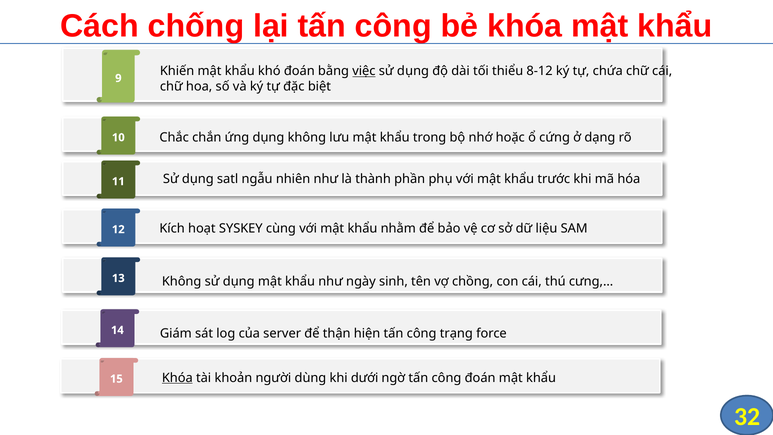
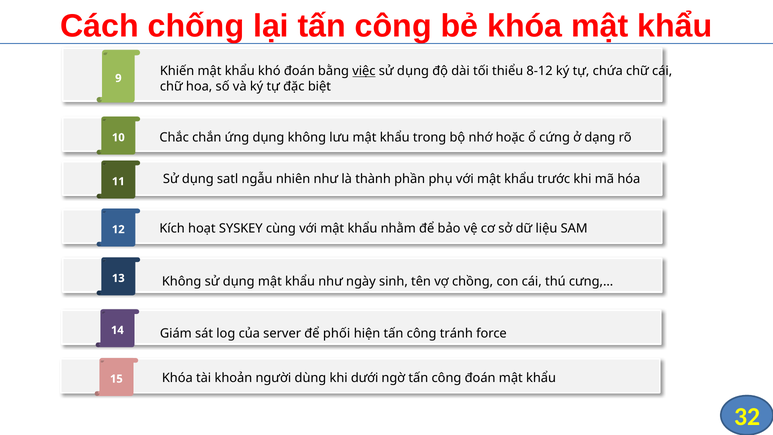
thận: thận -> phối (337, 333)
trạng: trạng -> tránh (456, 333)
Khóa underline: present -> none (177, 378)
